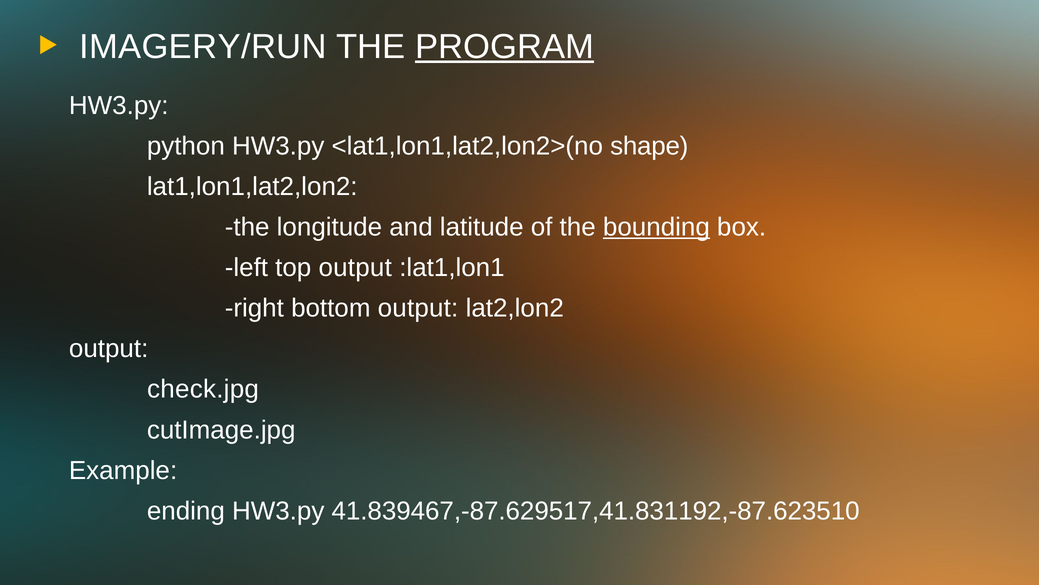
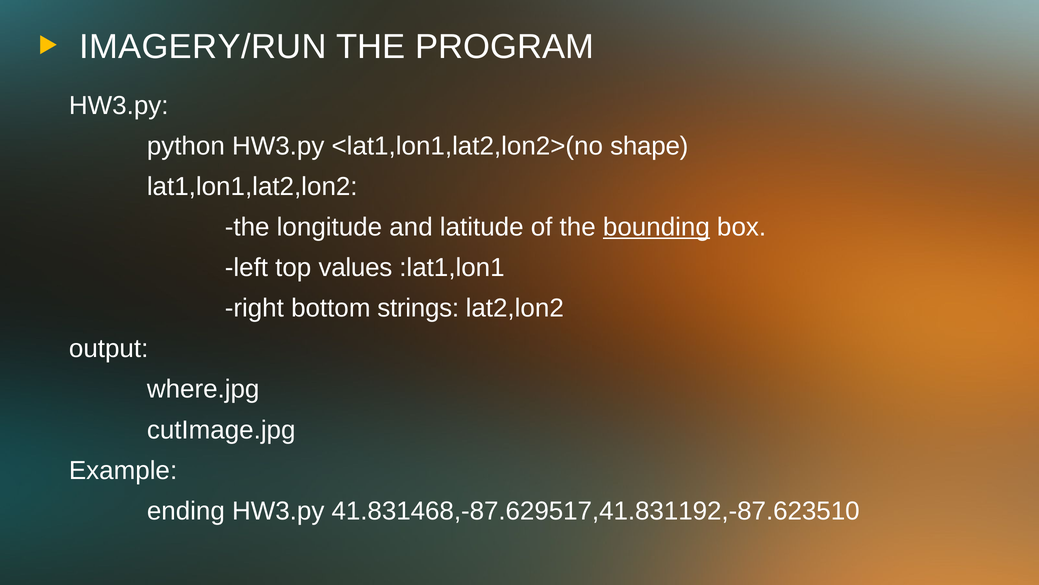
PROGRAM underline: present -> none (505, 47)
top output: output -> values (355, 268)
bottom output: output -> strings (418, 308)
check.jpg: check.jpg -> where.jpg (203, 389)
41.839467,-87.629517,41.831192,-87.623510: 41.839467,-87.629517,41.831192,-87.623510 -> 41.831468,-87.629517,41.831192,-87.623510 (596, 511)
